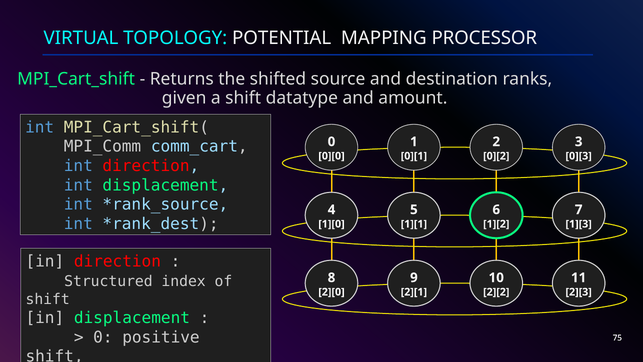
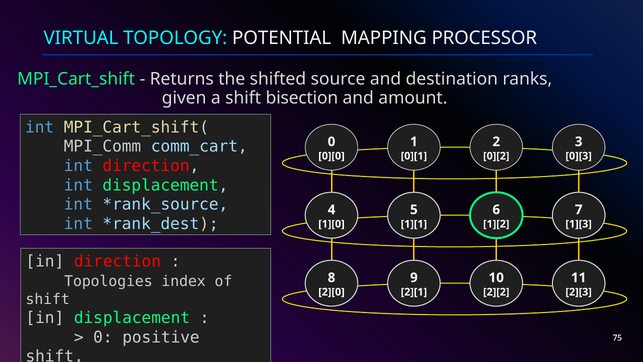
datatype: datatype -> bisection (302, 98)
Structured: Structured -> Topologies (108, 281)
